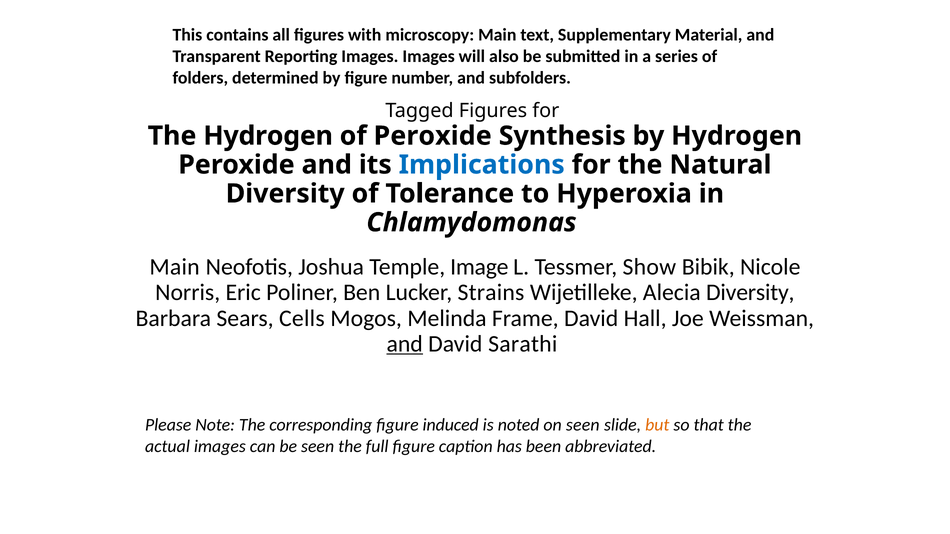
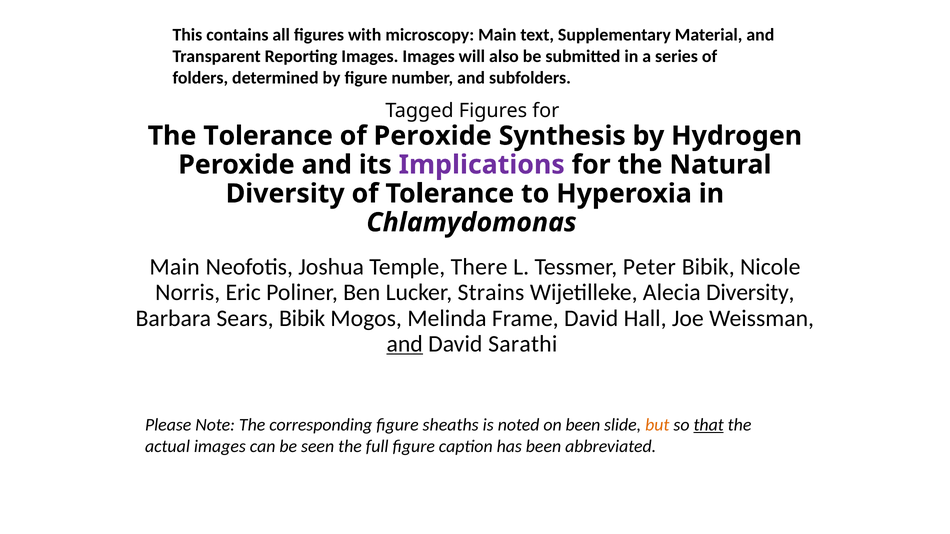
The Hydrogen: Hydrogen -> Tolerance (268, 136)
Implications colour: blue -> purple (482, 165)
Image: Image -> There (479, 267)
Show: Show -> Peter (649, 267)
Sears Cells: Cells -> Bibik (302, 318)
induced: induced -> sheaths (451, 425)
on seen: seen -> been (583, 425)
that underline: none -> present (709, 425)
